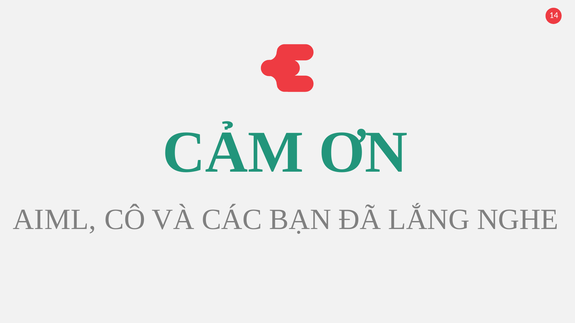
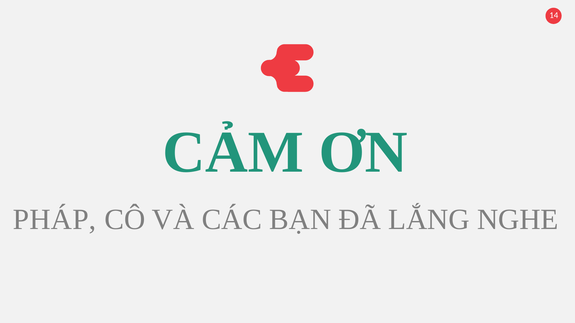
AIML: AIML -> PHÁP (55, 220)
